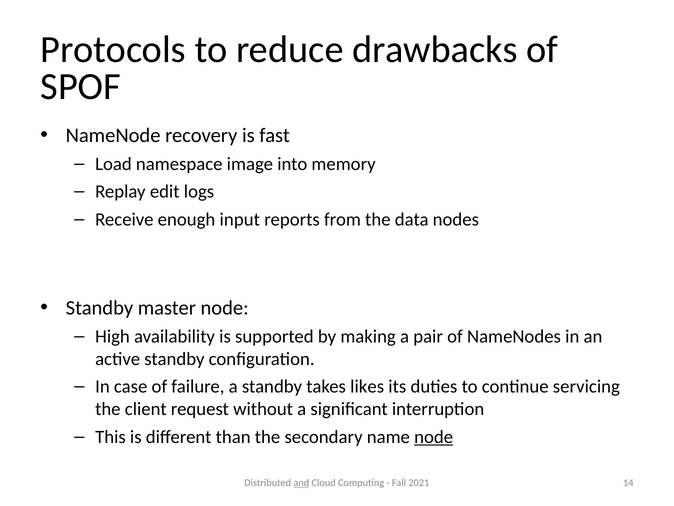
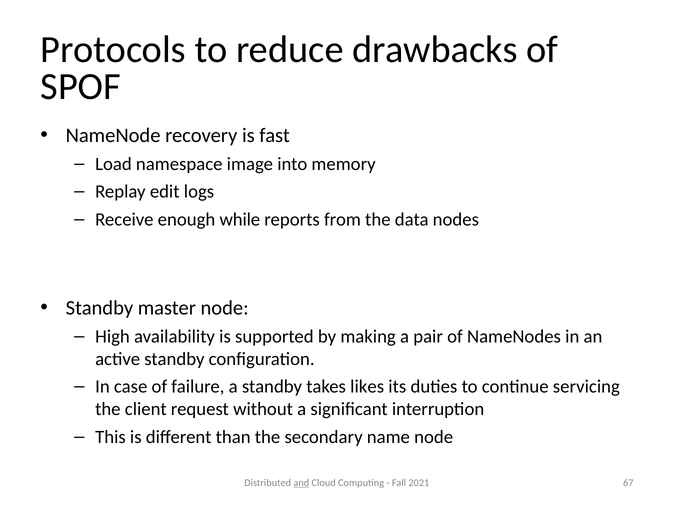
input: input -> while (240, 219)
node underline: present -> none (434, 437)
14: 14 -> 67 (628, 483)
